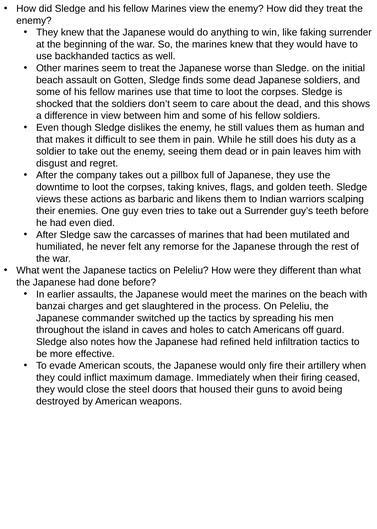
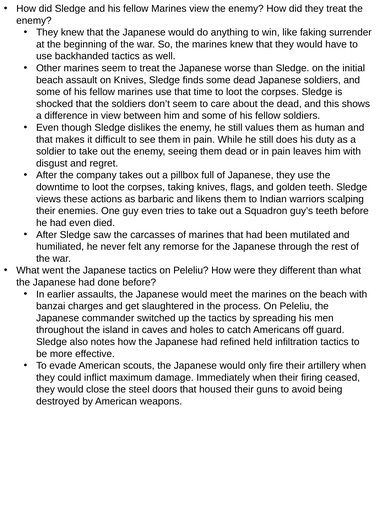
on Gotten: Gotten -> Knives (130, 80)
a Surrender: Surrender -> Squadron (266, 211)
